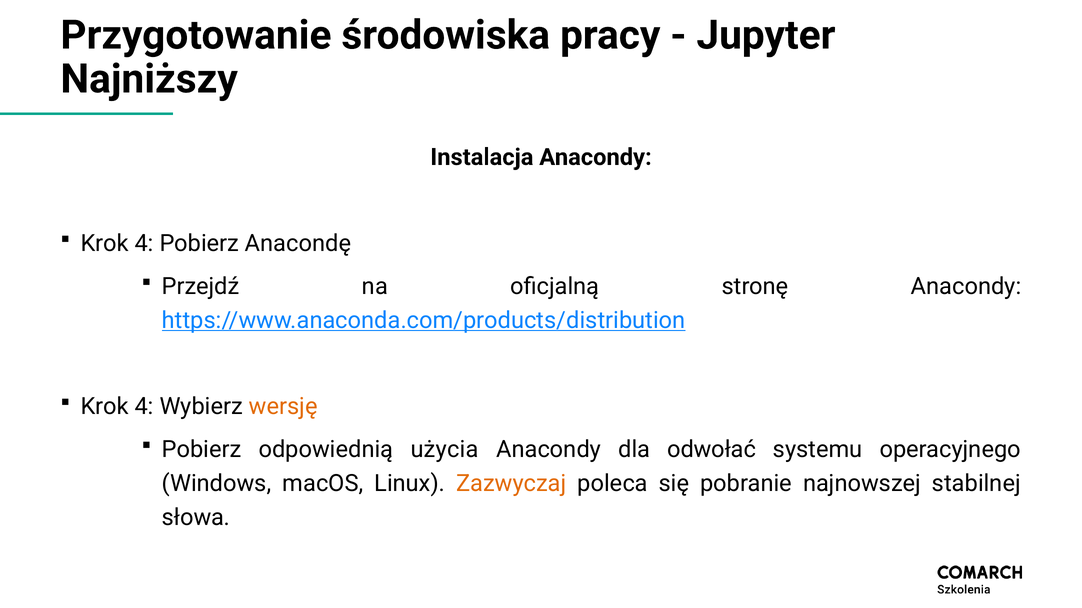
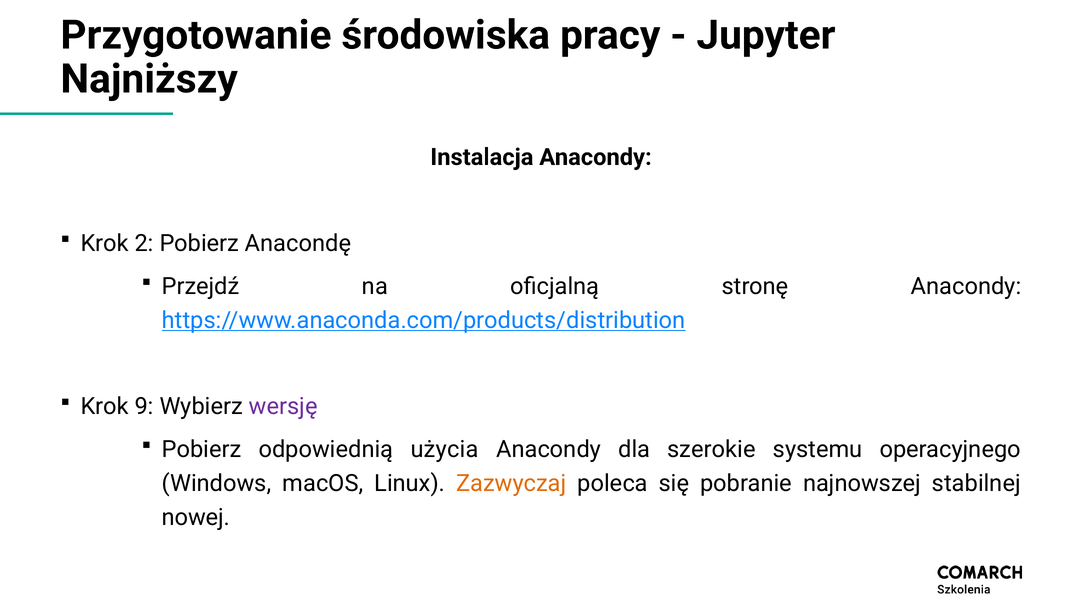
4: 4 -> 2 (144, 243)
4: 4 -> 9 (144, 407)
wersję colour: orange -> purple (283, 407)
odwołać: odwołać -> szerokie (711, 450)
słowa: słowa -> nowej (196, 518)
